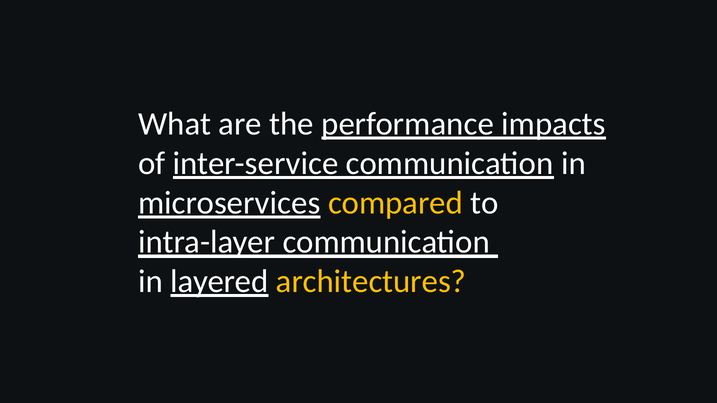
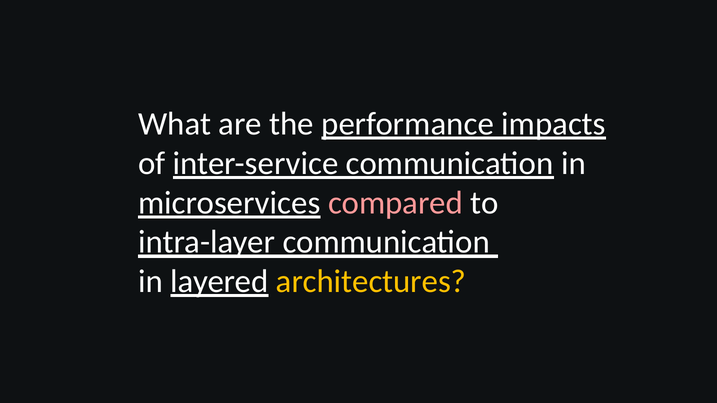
compared colour: yellow -> pink (395, 203)
